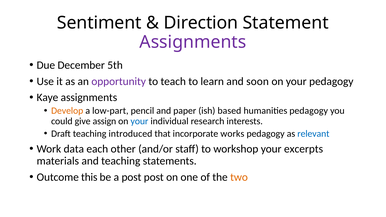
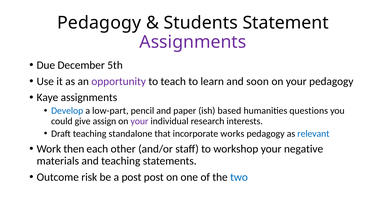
Sentiment: Sentiment -> Pedagogy (99, 23)
Direction: Direction -> Students (201, 23)
Develop colour: orange -> blue (67, 111)
humanities pedagogy: pedagogy -> questions (309, 111)
your colour: blue -> purple (139, 121)
introduced: introduced -> standalone (130, 134)
data: data -> then (74, 149)
excerpts: excerpts -> negative (304, 149)
this: this -> risk (89, 177)
two colour: orange -> blue (239, 177)
